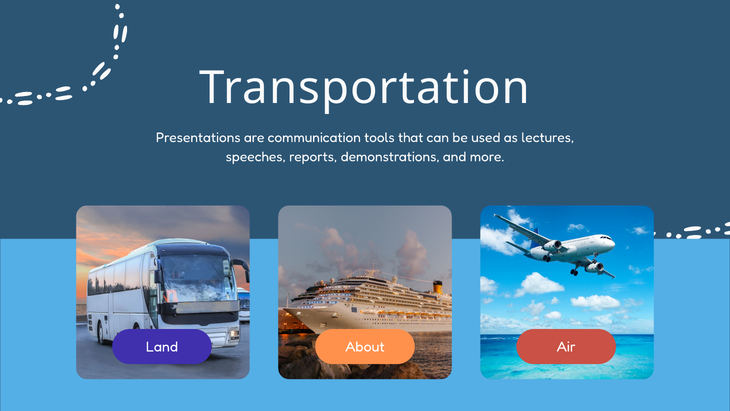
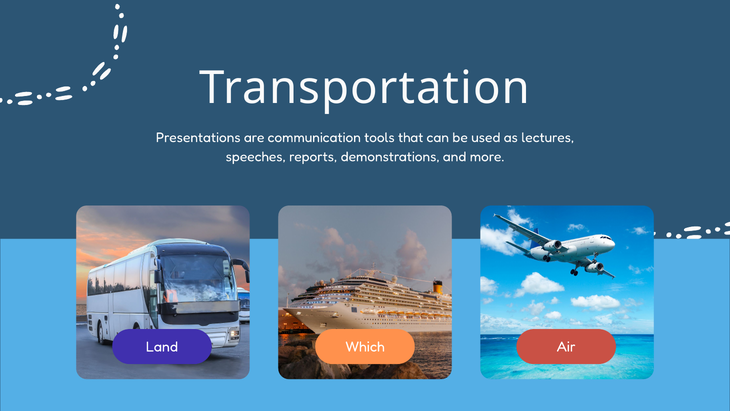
About: About -> Which (365, 346)
